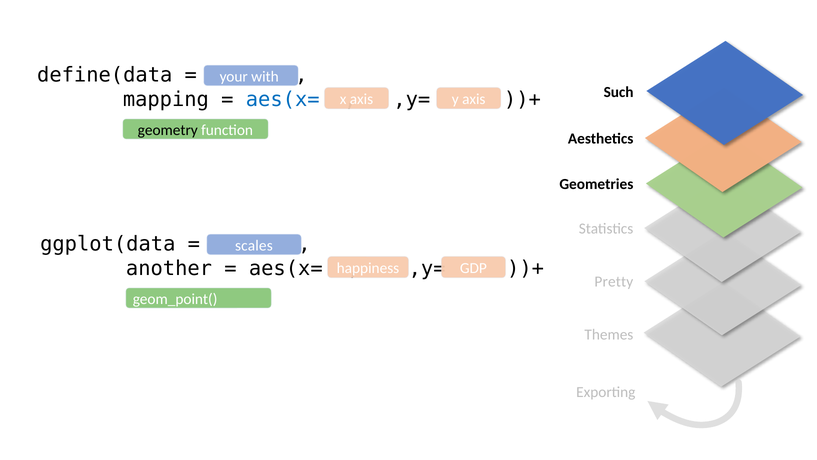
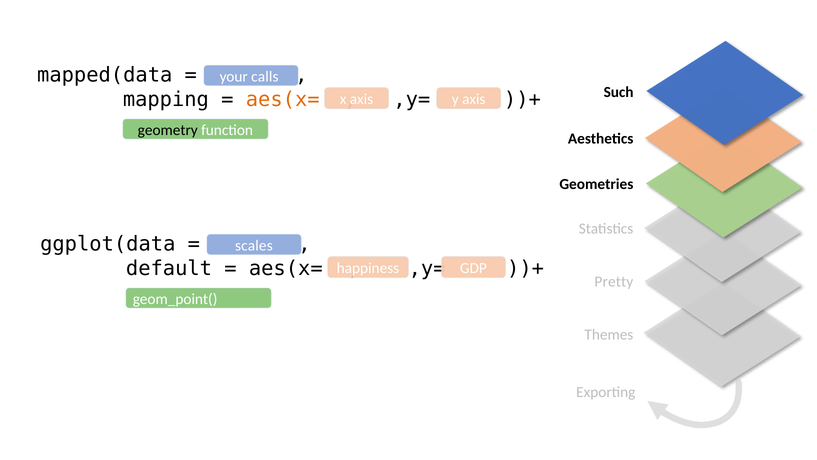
define(data: define(data -> mapped(data (105, 75)
with: with -> calls (265, 76)
aes(x= colour: blue -> orange (283, 100)
another: another -> default (169, 268)
